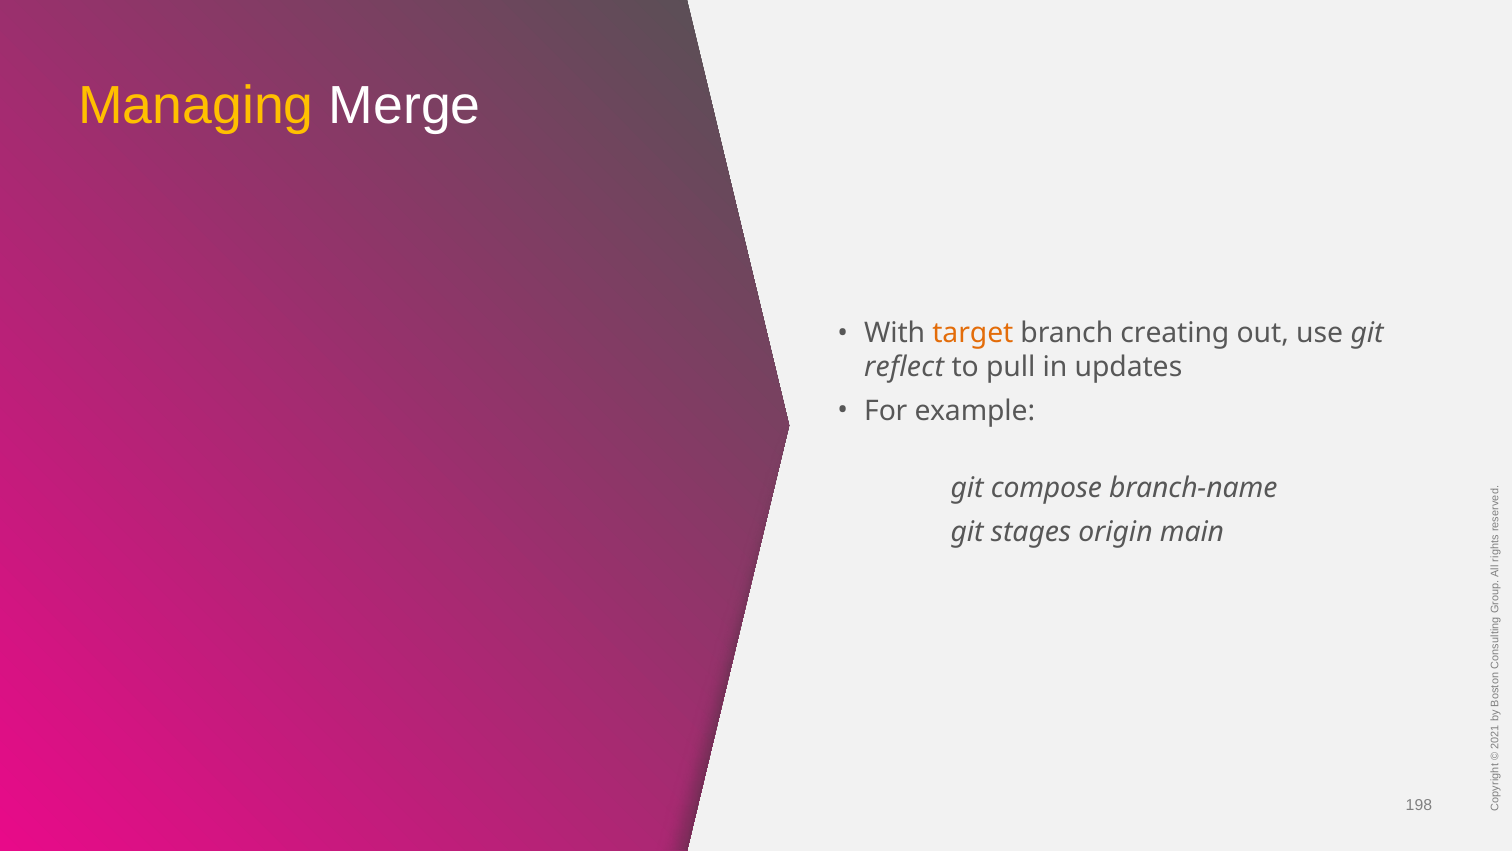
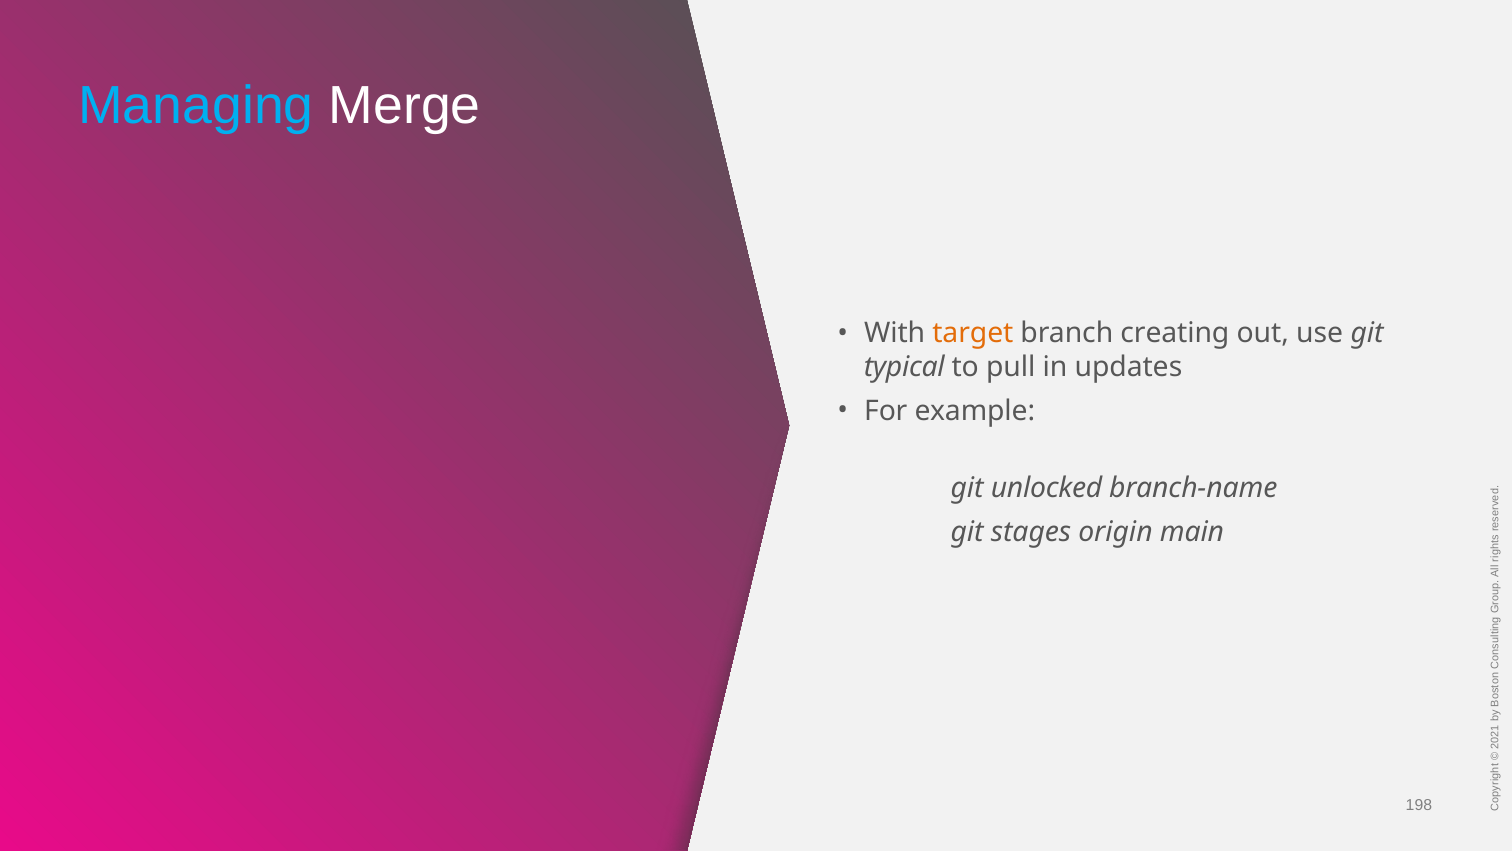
Managing colour: yellow -> light blue (196, 106)
reflect: reflect -> typical (904, 367)
compose: compose -> unlocked (1047, 488)
